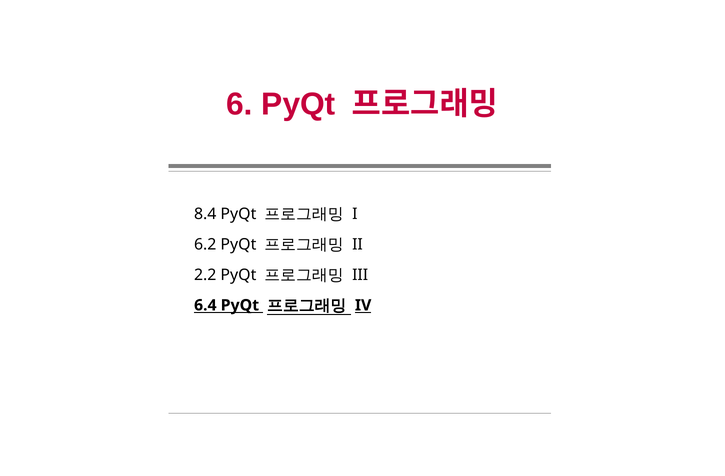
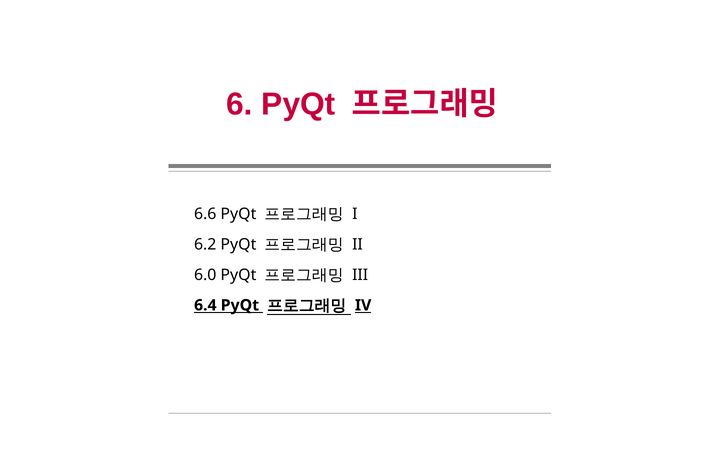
8.4: 8.4 -> 6.6 (205, 214)
2.2: 2.2 -> 6.0 (205, 275)
